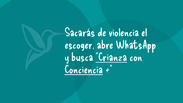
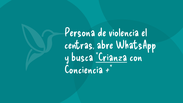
Sacarás: Sacarás -> Persona (80, 33)
escoger: escoger -> centras (80, 45)
Conciencia underline: present -> none (84, 70)
